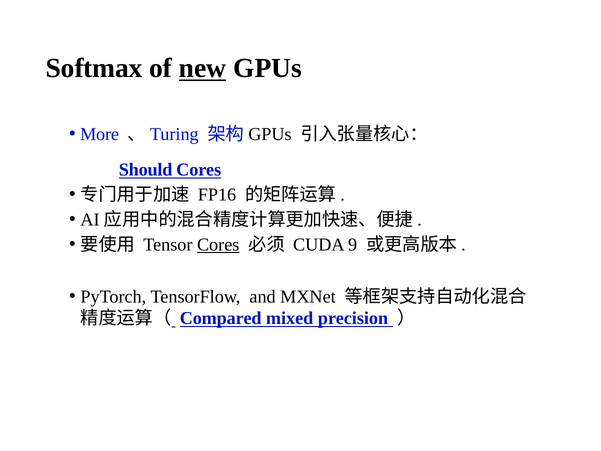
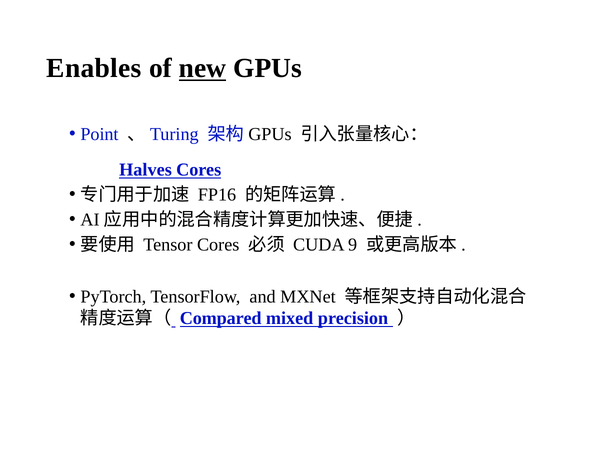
Softmax: Softmax -> Enables (94, 68)
More: More -> Point (99, 134)
Should: Should -> Halves (146, 170)
Cores underline: present -> none (218, 245)
